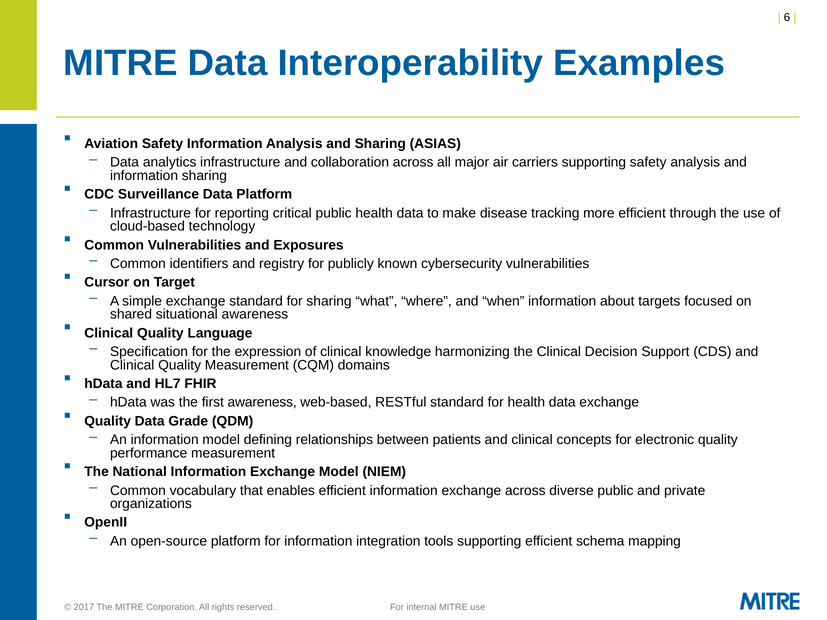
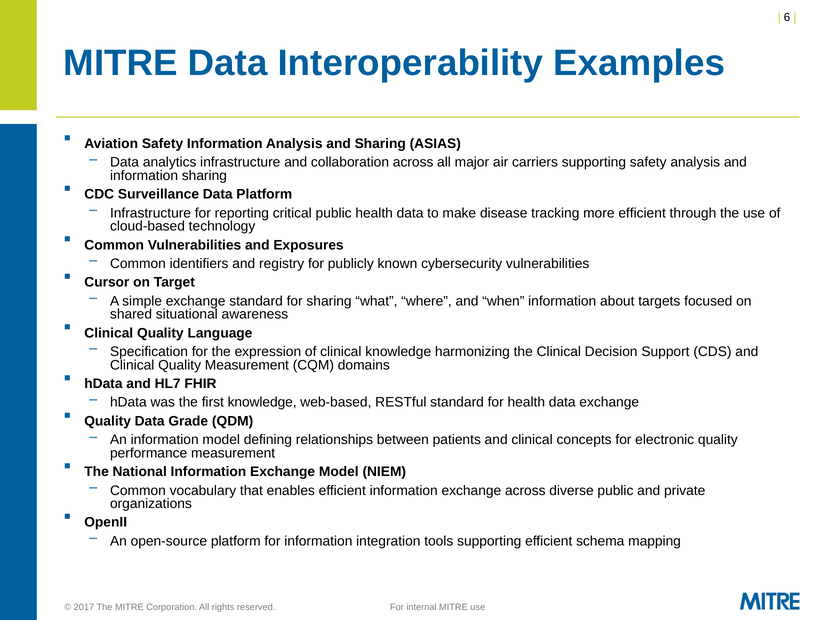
first awareness: awareness -> knowledge (262, 403)
